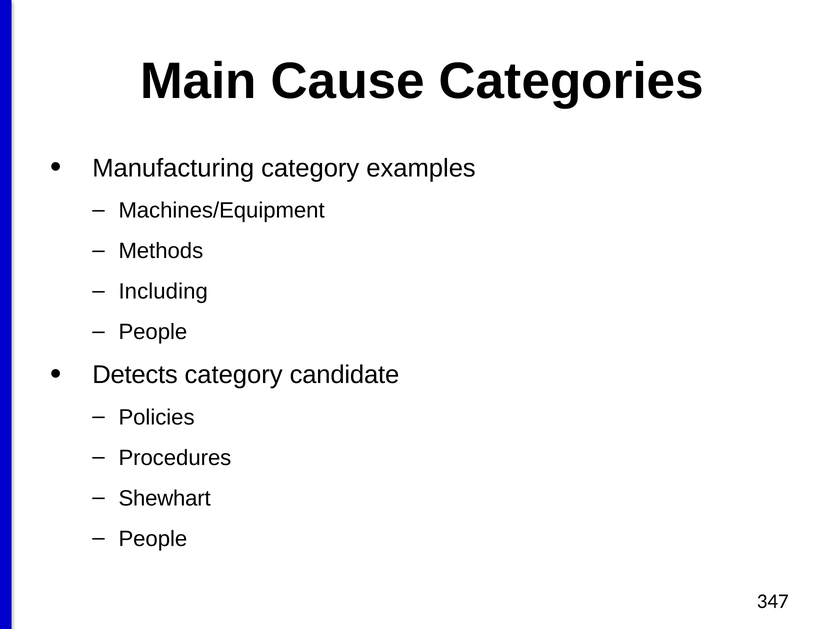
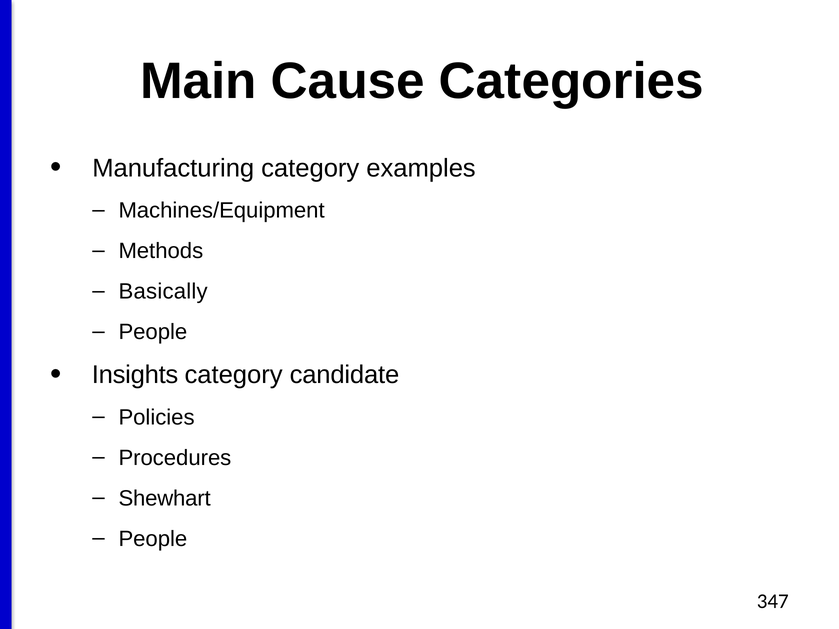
Including: Including -> Basically (163, 292)
Detects: Detects -> Insights (135, 375)
